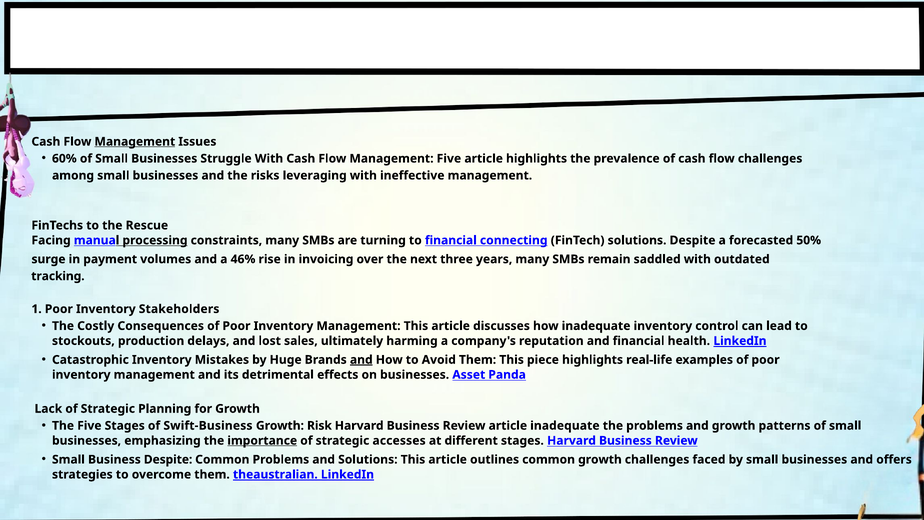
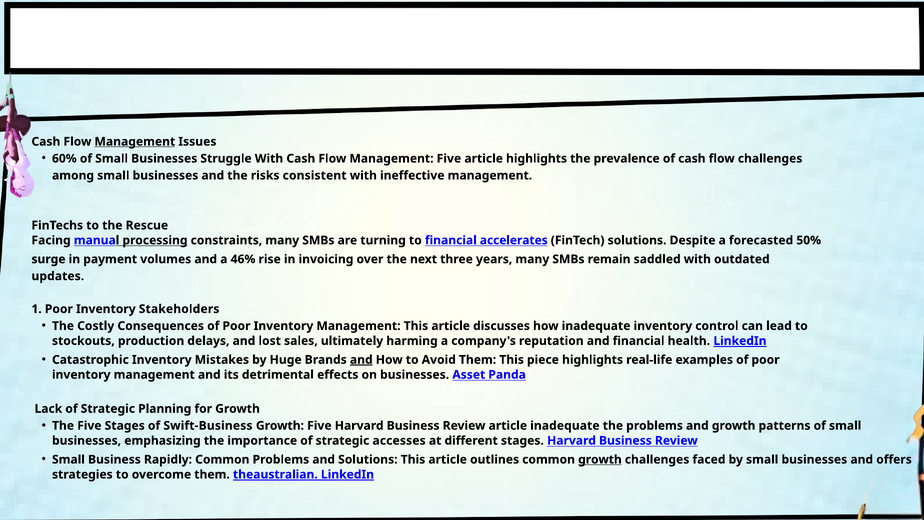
leveraging: leveraging -> consistent (315, 175)
connecting: connecting -> accelerates (514, 240)
tracking: tracking -> updates (58, 276)
Growth Risk: Risk -> Five (319, 425)
importance underline: present -> none (262, 440)
Business Despite: Despite -> Rapidly (168, 459)
growth underline: none -> present (600, 459)
